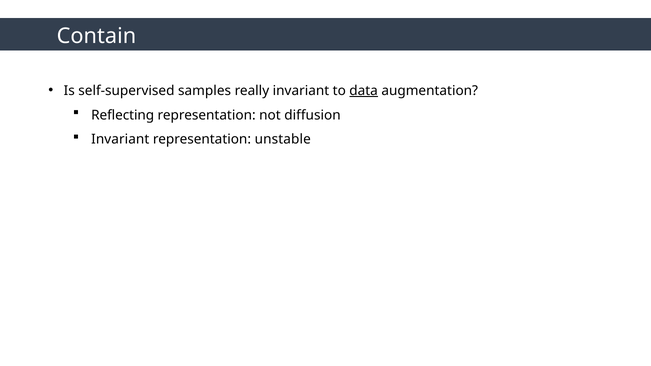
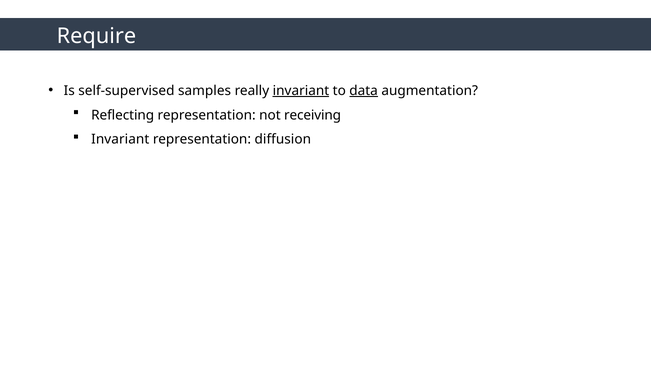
Contain: Contain -> Require (96, 36)
invariant underline: none -> present (301, 91)
diffusion: diffusion -> receiving (313, 115)
unstable: unstable -> diffusion (283, 139)
